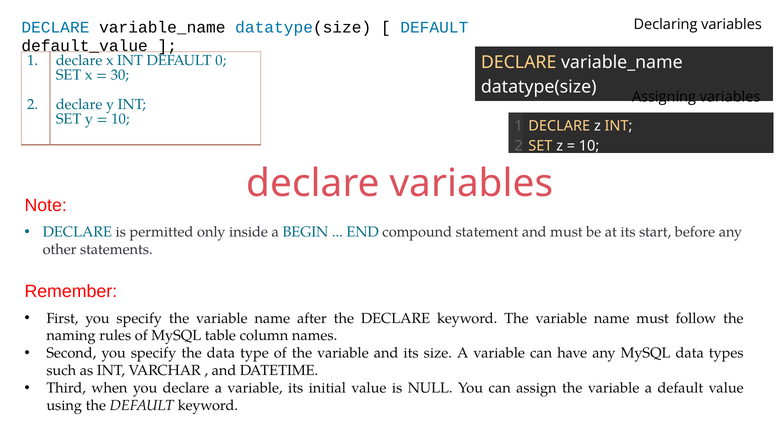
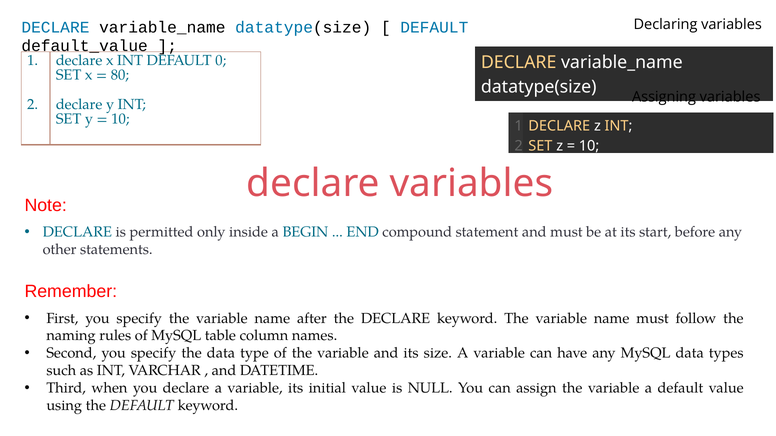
30: 30 -> 80 (120, 75)
